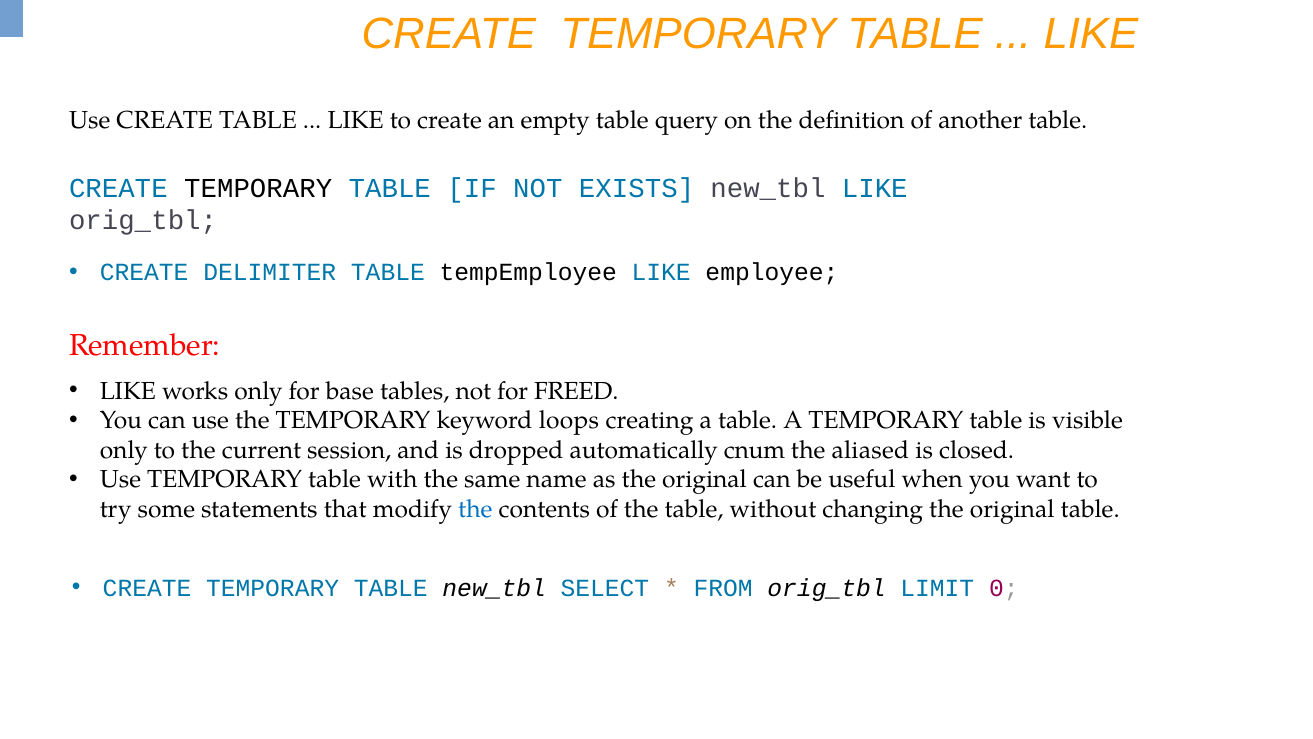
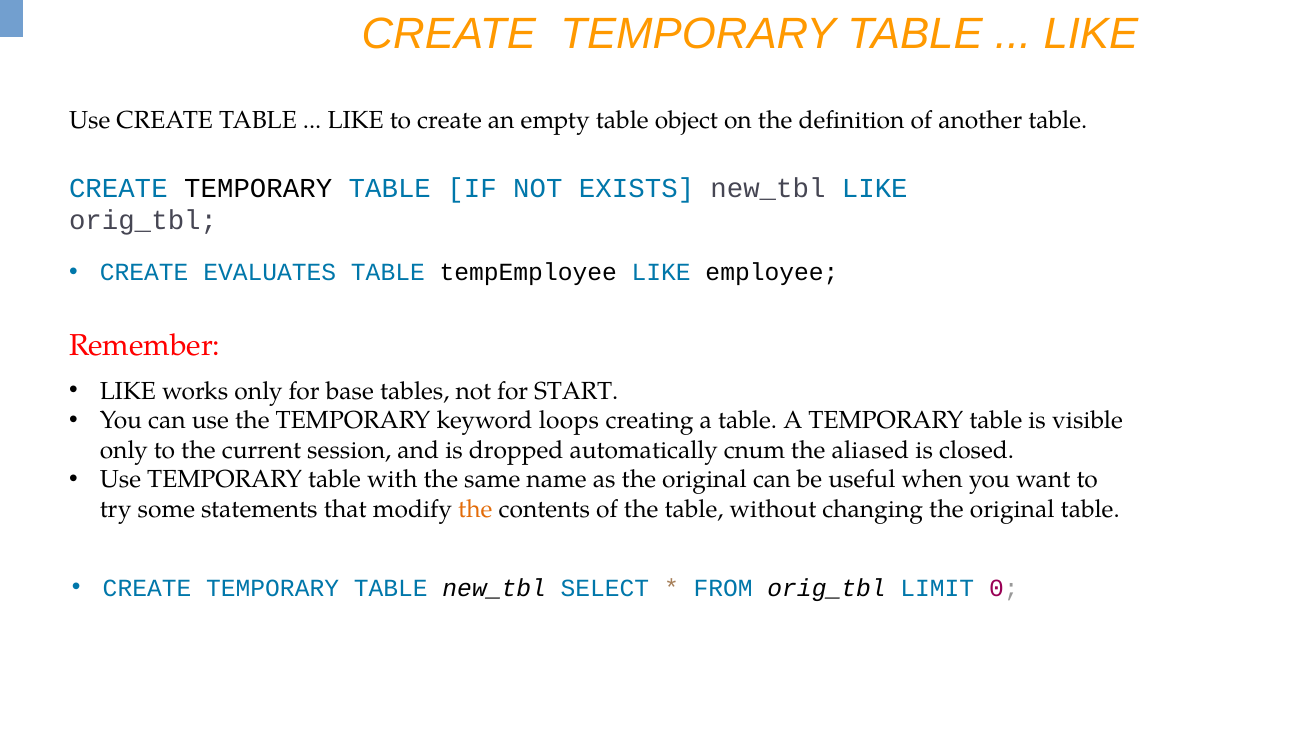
query: query -> object (686, 120)
DELIMITER: DELIMITER -> EVALUATES (270, 273)
FREED: FREED -> START (576, 391)
the colour: blue -> orange (475, 509)
